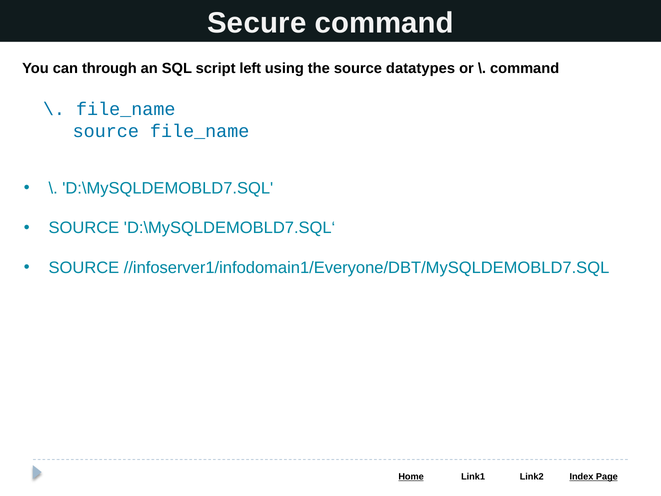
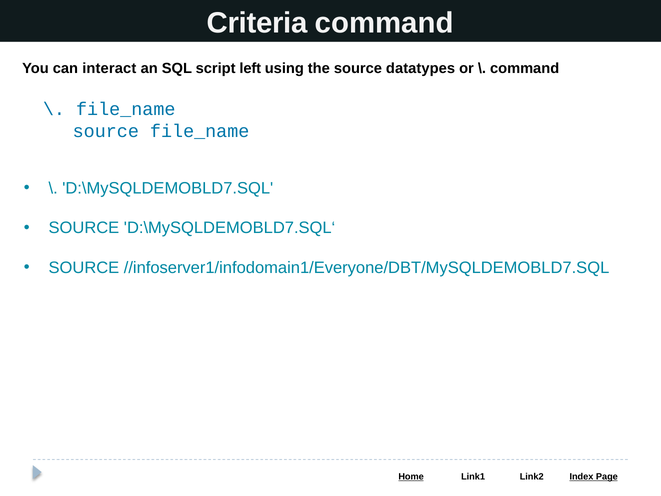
Secure: Secure -> Criteria (257, 23)
through: through -> interact (109, 68)
